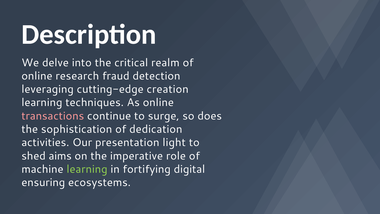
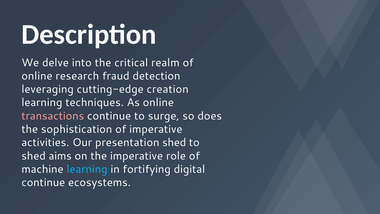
of dedication: dedication -> imperative (156, 129)
presentation light: light -> shed (174, 142)
learning colour: light green -> light blue (87, 169)
ensuring: ensuring -> continue (43, 182)
